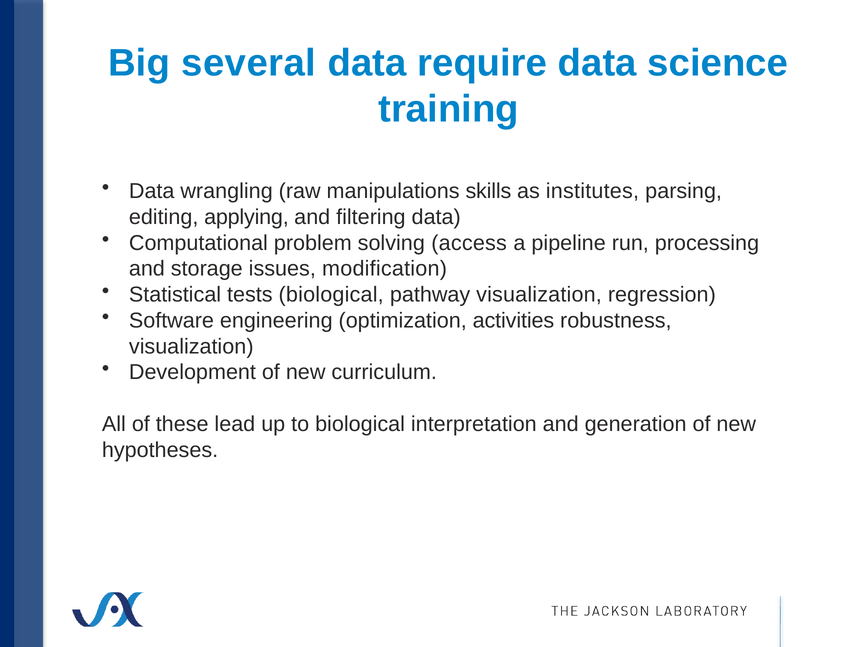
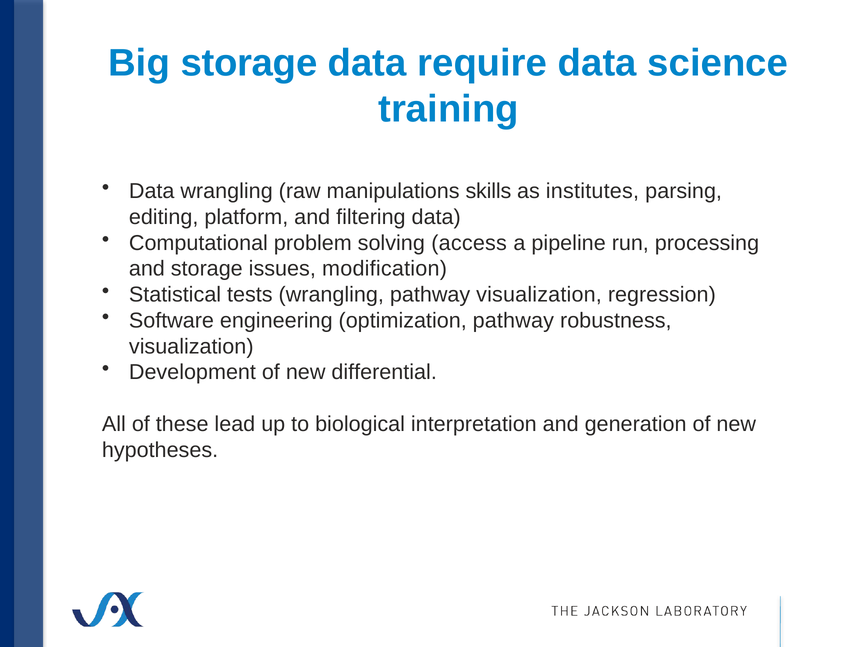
Big several: several -> storage (249, 63)
applying: applying -> platform (246, 217)
tests biological: biological -> wrangling (331, 295)
optimization activities: activities -> pathway (513, 321)
curriculum: curriculum -> differential (384, 372)
